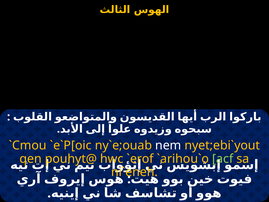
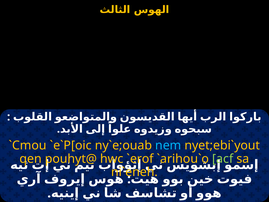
nem colour: white -> light blue (168, 145)
